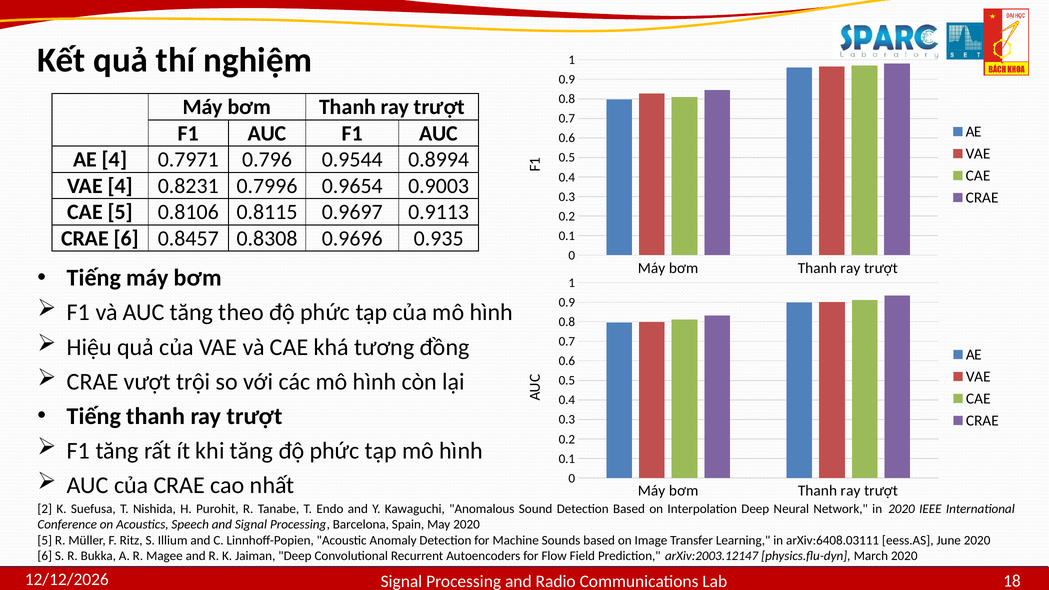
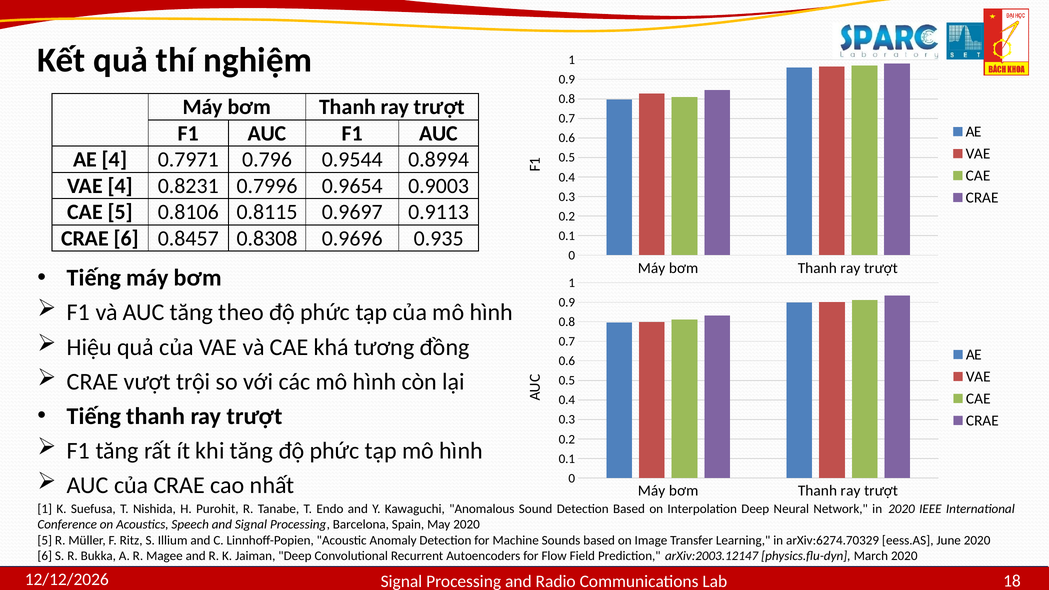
2: 2 -> 1 (45, 509)
arXiv:6408.03111: arXiv:6408.03111 -> arXiv:6274.70329 (833, 540)
